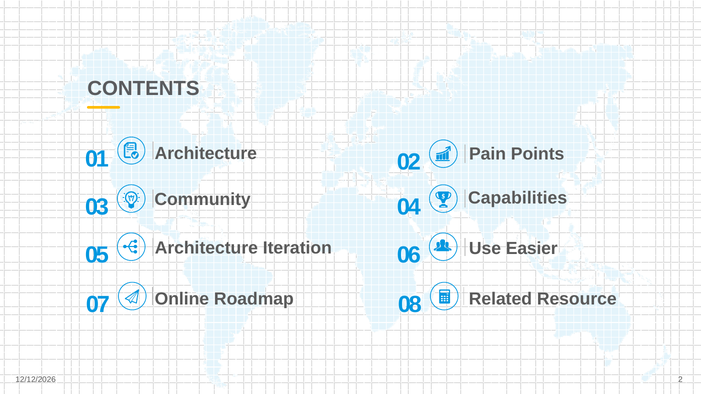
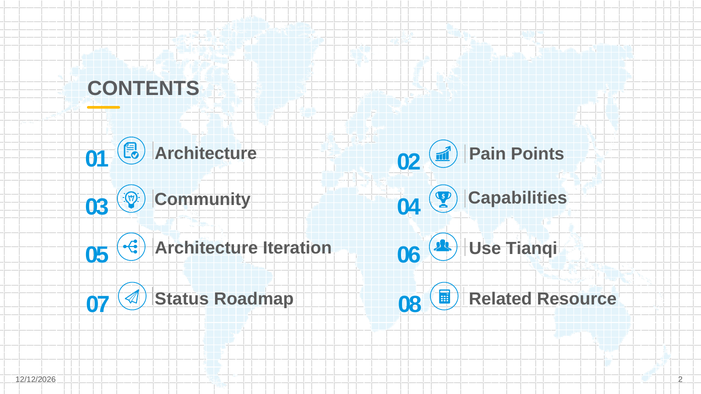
Easier: Easier -> Tianqi (532, 249)
Online: Online -> Status (182, 299)
